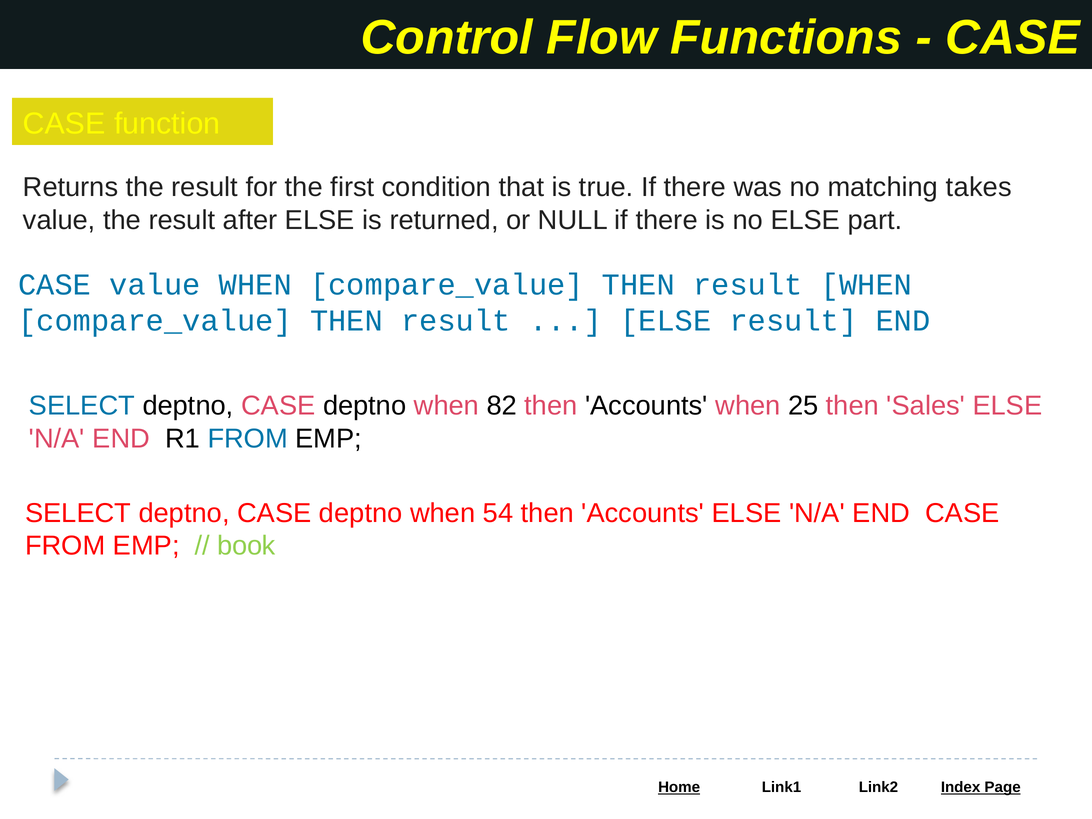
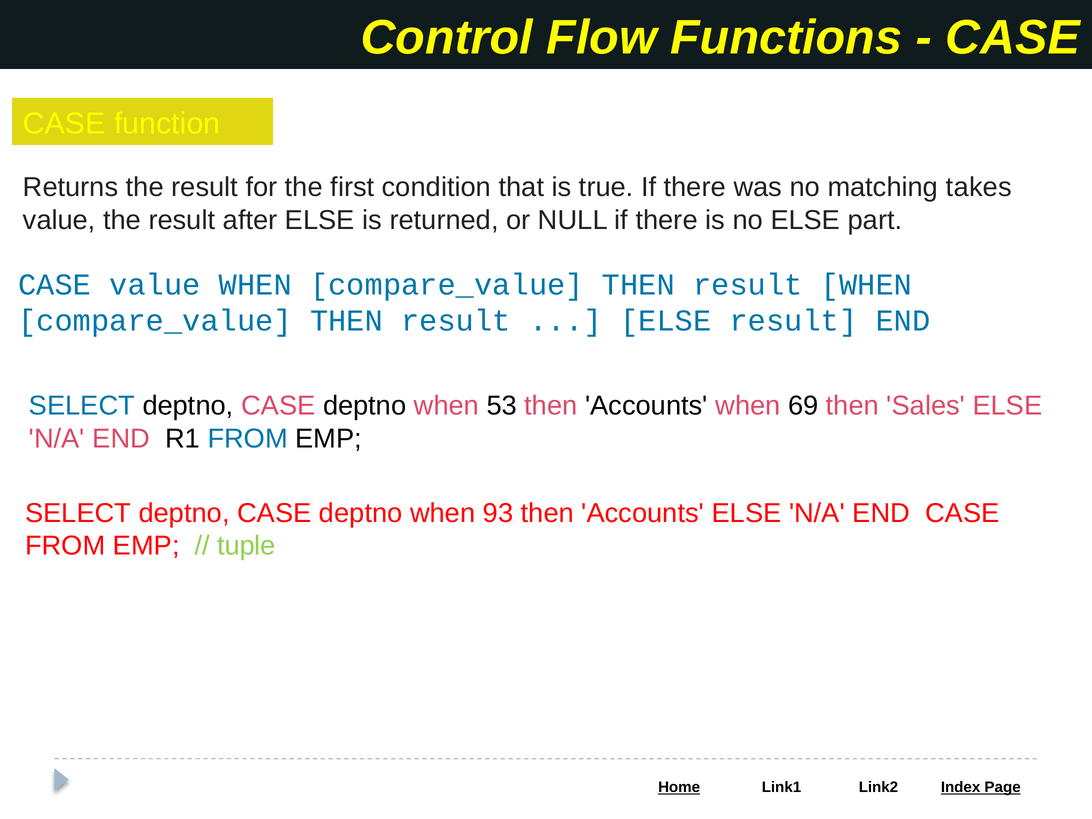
82: 82 -> 53 (502, 406)
25: 25 -> 69 (803, 406)
54: 54 -> 93 (498, 513)
book: book -> tuple (246, 546)
